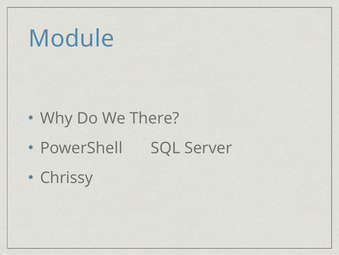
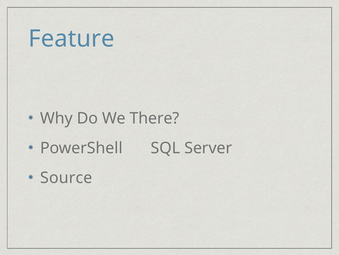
Module: Module -> Feature (71, 39)
Chrissy: Chrissy -> Source (66, 177)
